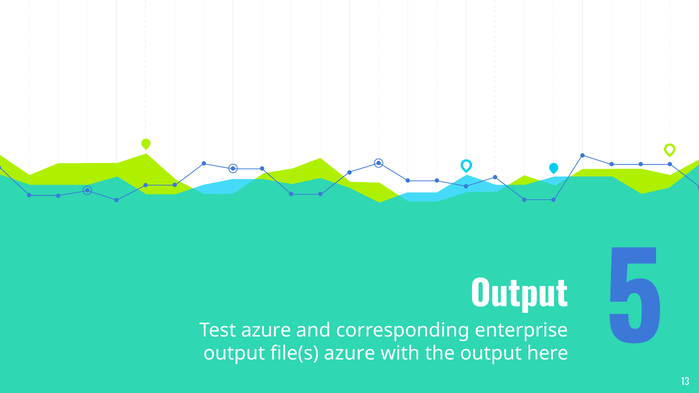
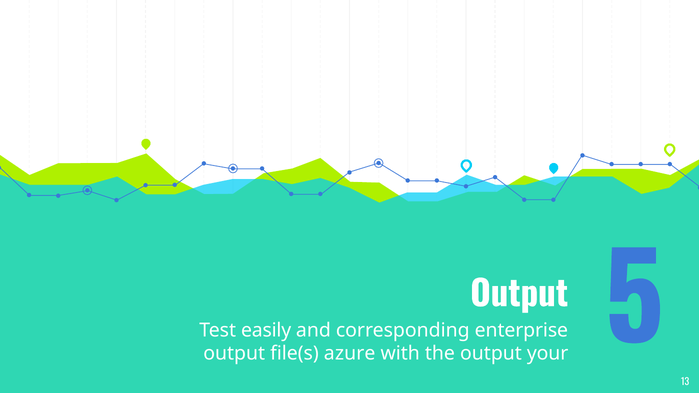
Test azure: azure -> easily (266, 330)
here: here -> your (548, 354)
